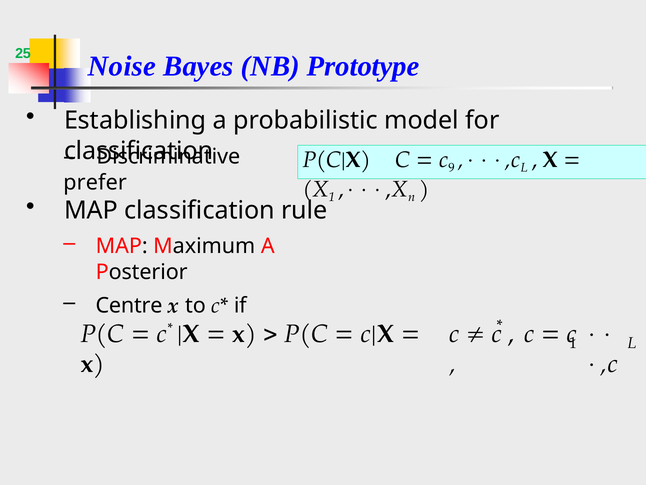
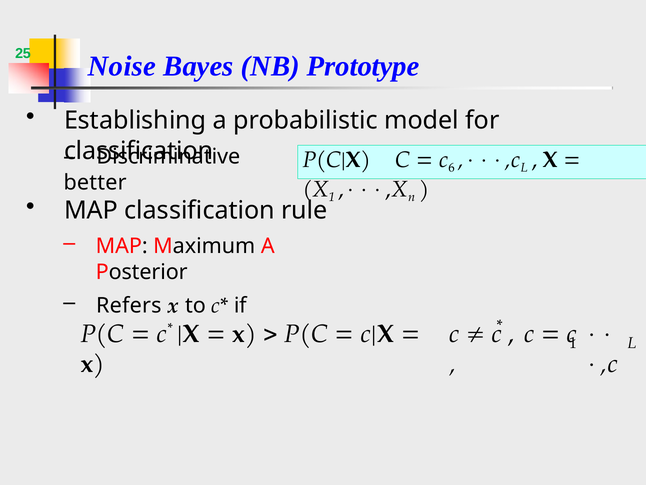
9: 9 -> 6 (452, 167)
prefer: prefer -> better (95, 182)
Centre: Centre -> Refers (129, 306)
